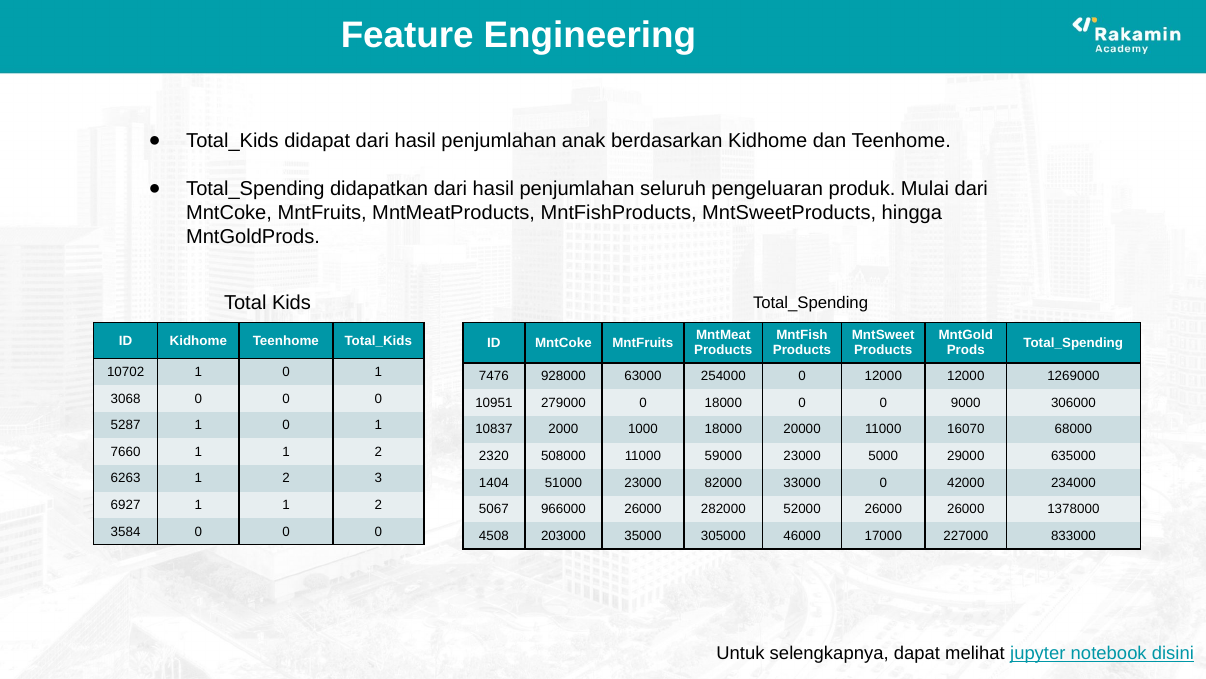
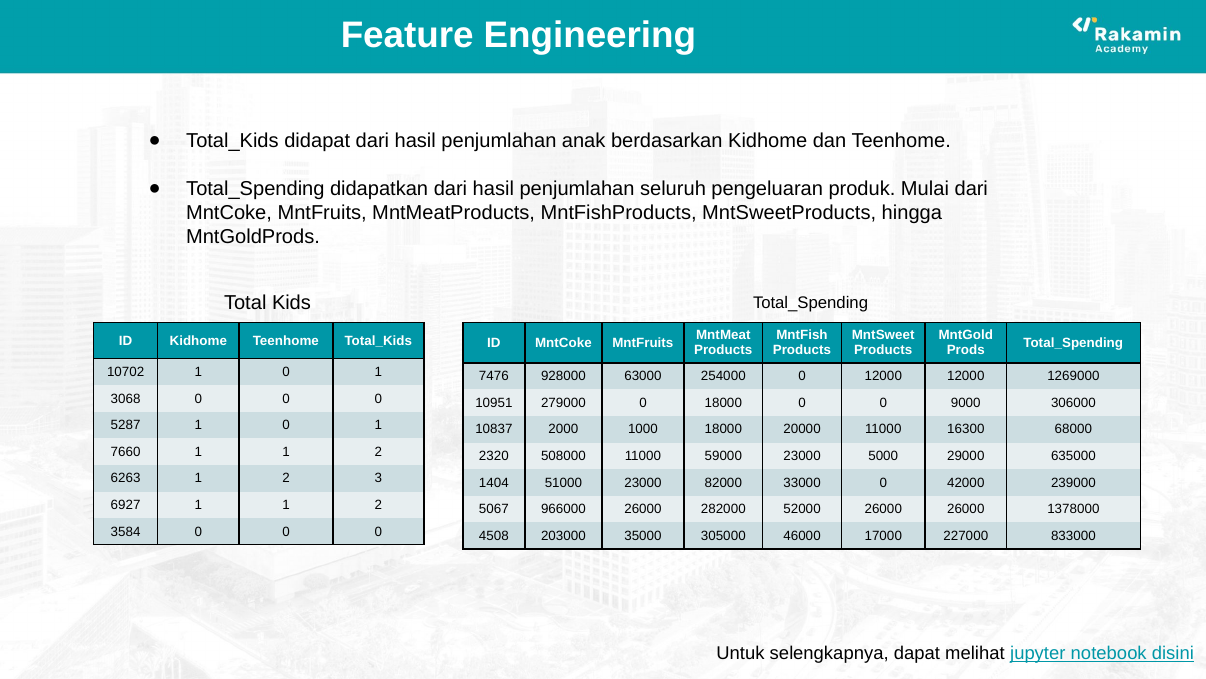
16070: 16070 -> 16300 (966, 429)
234000: 234000 -> 239000 (1073, 482)
